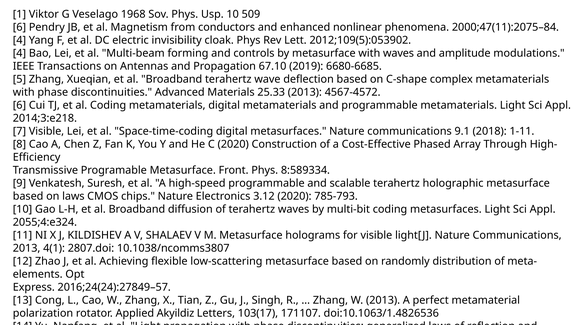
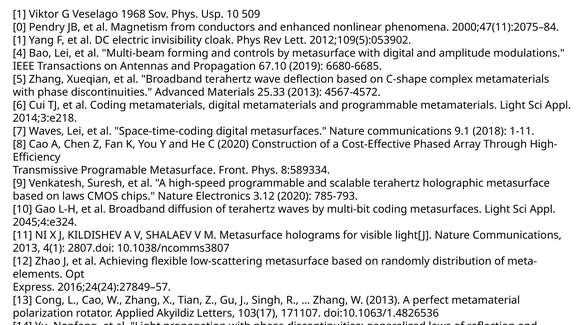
6: 6 -> 0 (19, 27)
4: 4 -> 1 (19, 40)
with waves: waves -> digital (399, 53)
7 Visible: Visible -> Waves (47, 131)
2055;4:e324: 2055;4:e324 -> 2045;4:e324 (45, 222)
